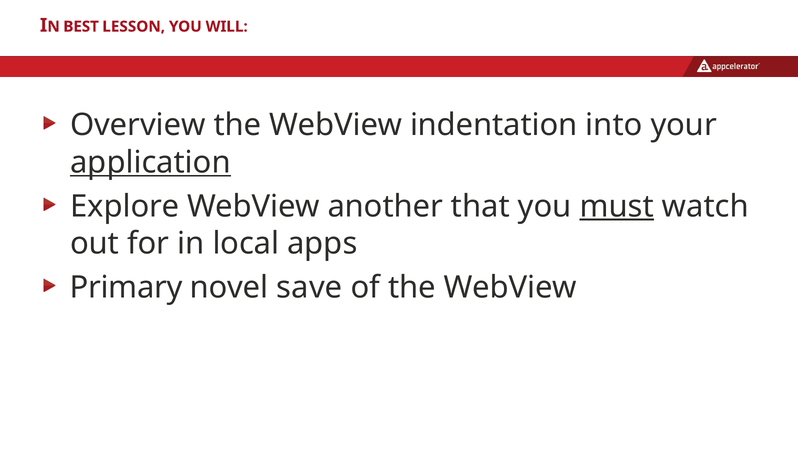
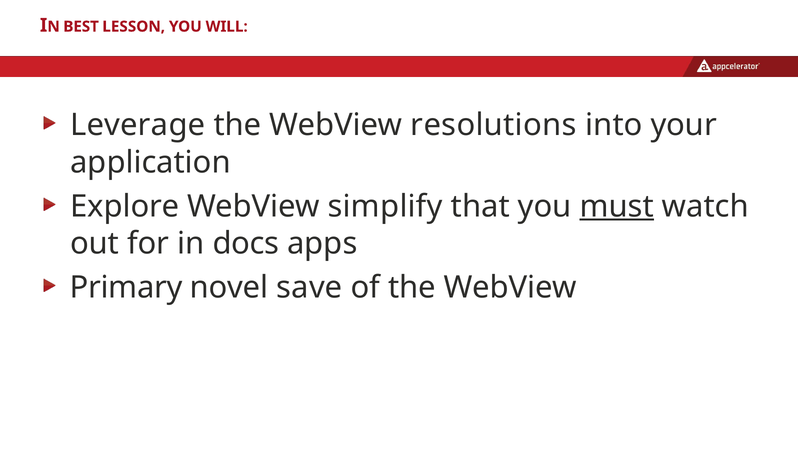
Overview: Overview -> Leverage (138, 125)
indentation: indentation -> resolutions (494, 125)
application underline: present -> none (150, 162)
another: another -> simplify (385, 206)
local: local -> docs (246, 244)
